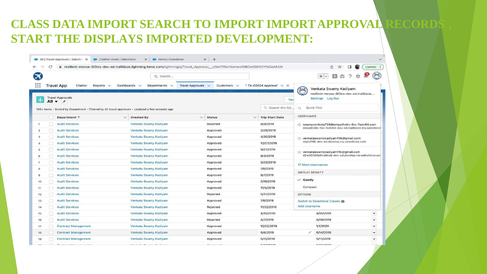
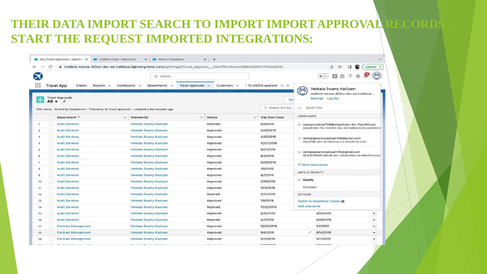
CLASS: CLASS -> THEIR (30, 24)
DISPLAYS: DISPLAYS -> REQUEST (113, 39)
DEVELOPMENT: DEVELOPMENT -> INTEGRATIONS (264, 39)
